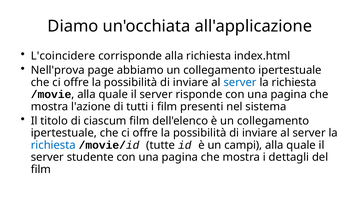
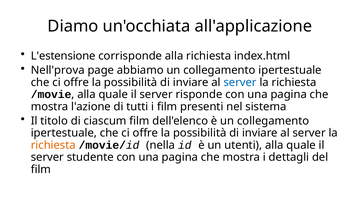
L'coincidere: L'coincidere -> L'estensione (63, 56)
richiesta colour: blue -> orange (53, 145)
tutte: tutte -> nella (161, 145)
campi: campi -> utenti (243, 145)
